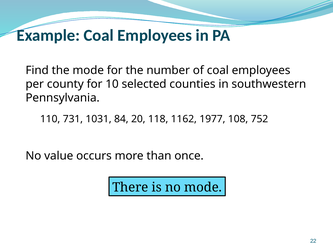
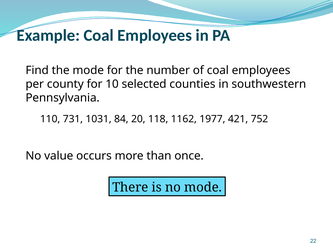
108: 108 -> 421 (238, 119)
